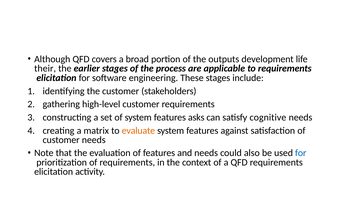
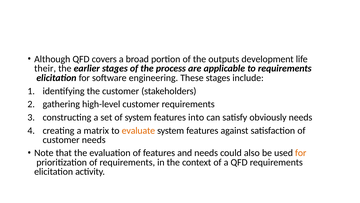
asks: asks -> into (196, 117)
cognitive: cognitive -> obviously (268, 117)
for colour: blue -> orange (301, 153)
